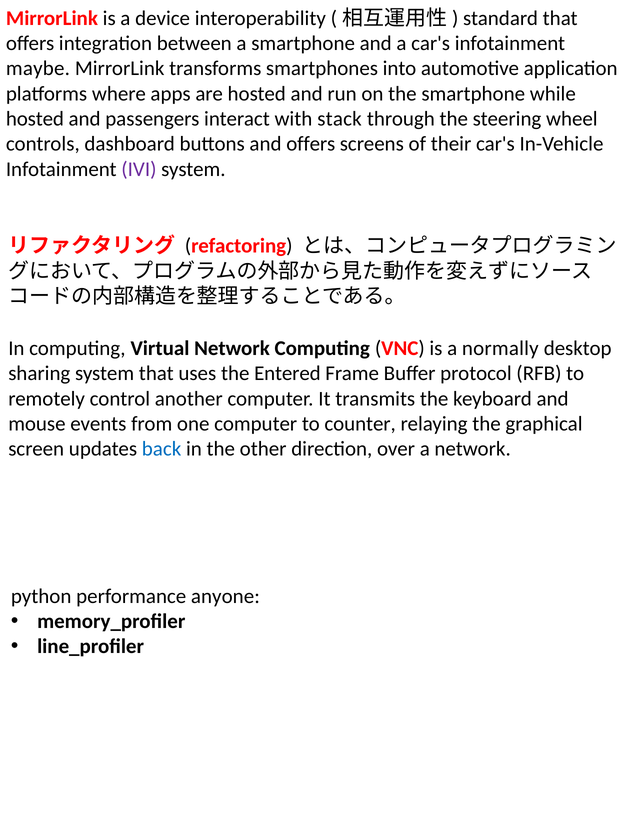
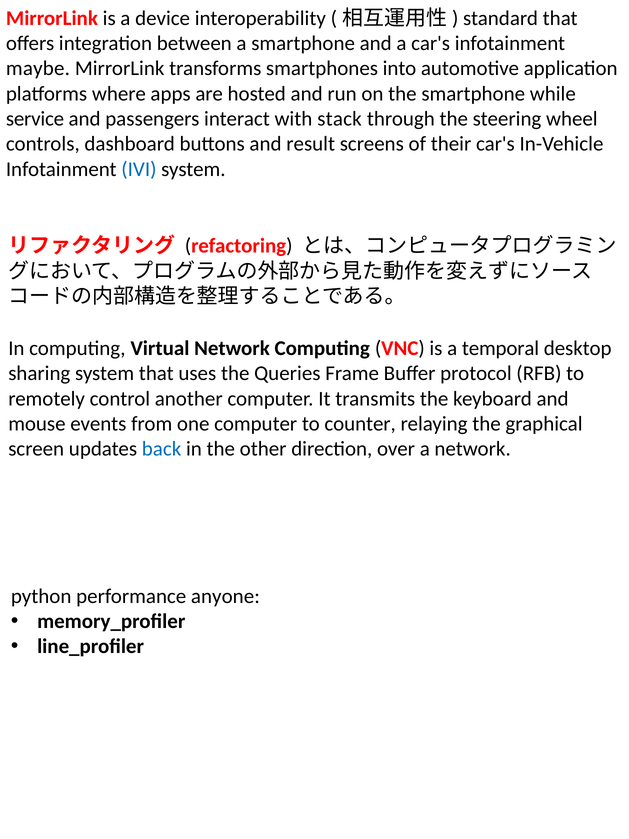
hosted: hosted -> service (35, 119)
and offers: offers -> result (311, 144)
IVI colour: purple -> blue (139, 169)
normally: normally -> temporal (501, 348)
Entered: Entered -> Queries (287, 373)
